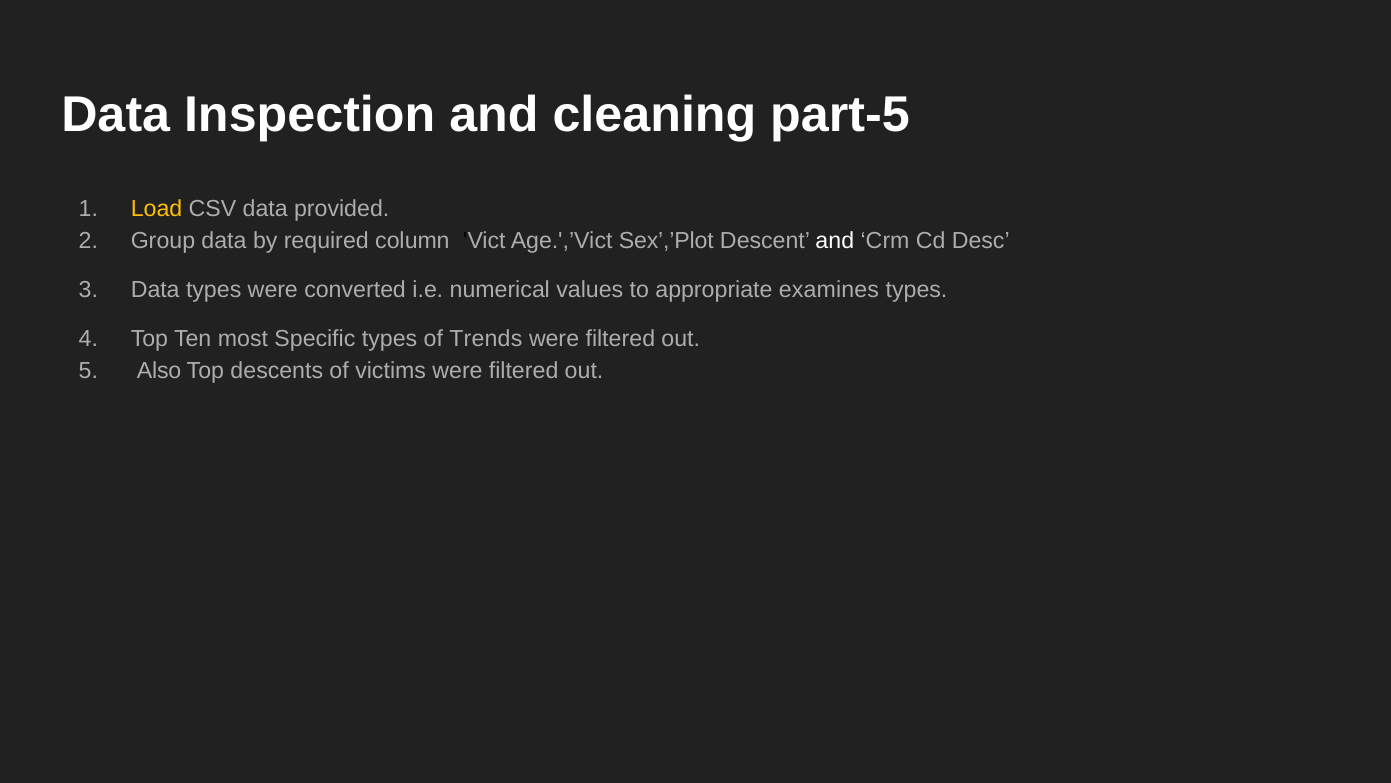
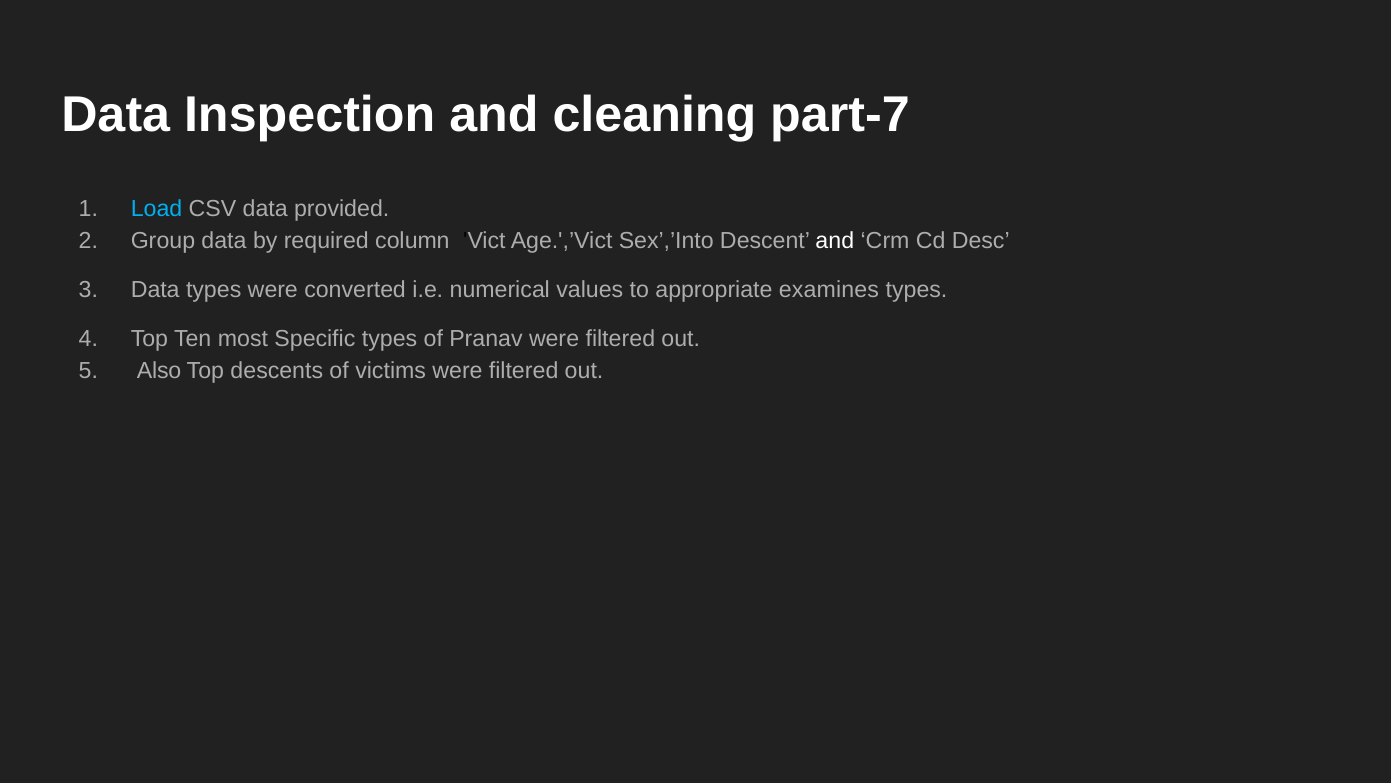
part-5: part-5 -> part-7 (840, 115)
Load colour: yellow -> light blue (157, 209)
Sex’,’Plot: Sex’,’Plot -> Sex’,’Into (666, 241)
Trends: Trends -> Pranav (486, 338)
